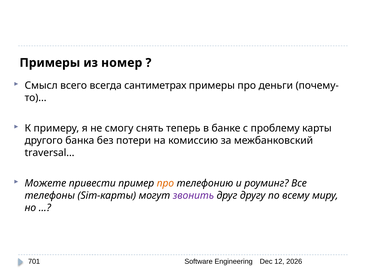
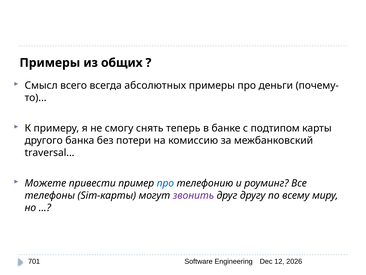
номер: номер -> общих (122, 63)
сантиметрах: сантиметрах -> абсолютных (155, 85)
проблему: проблему -> подтипом (275, 128)
про colour: orange -> blue (165, 183)
